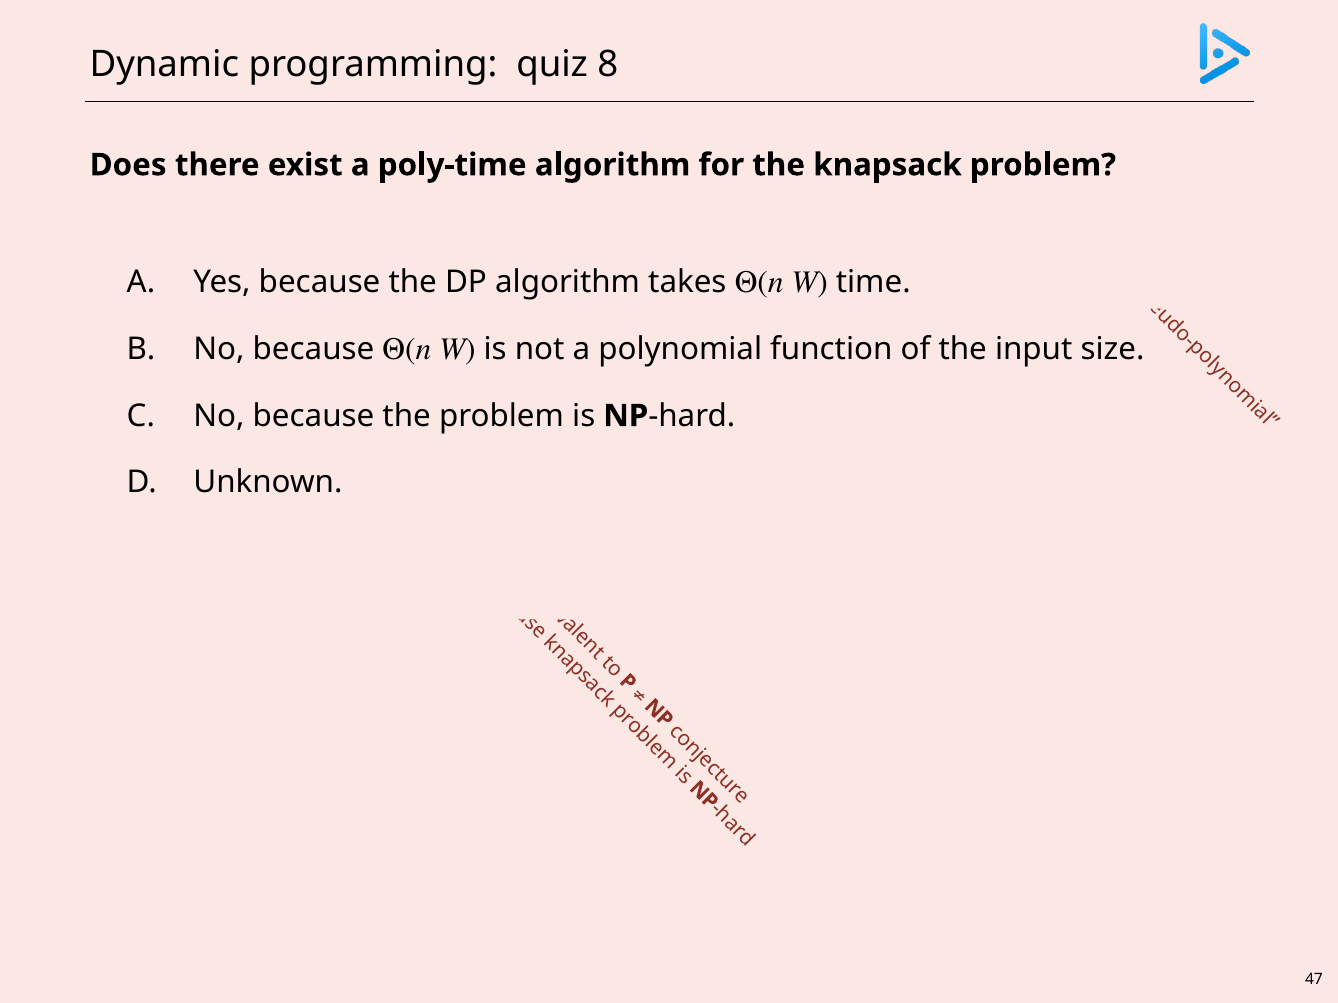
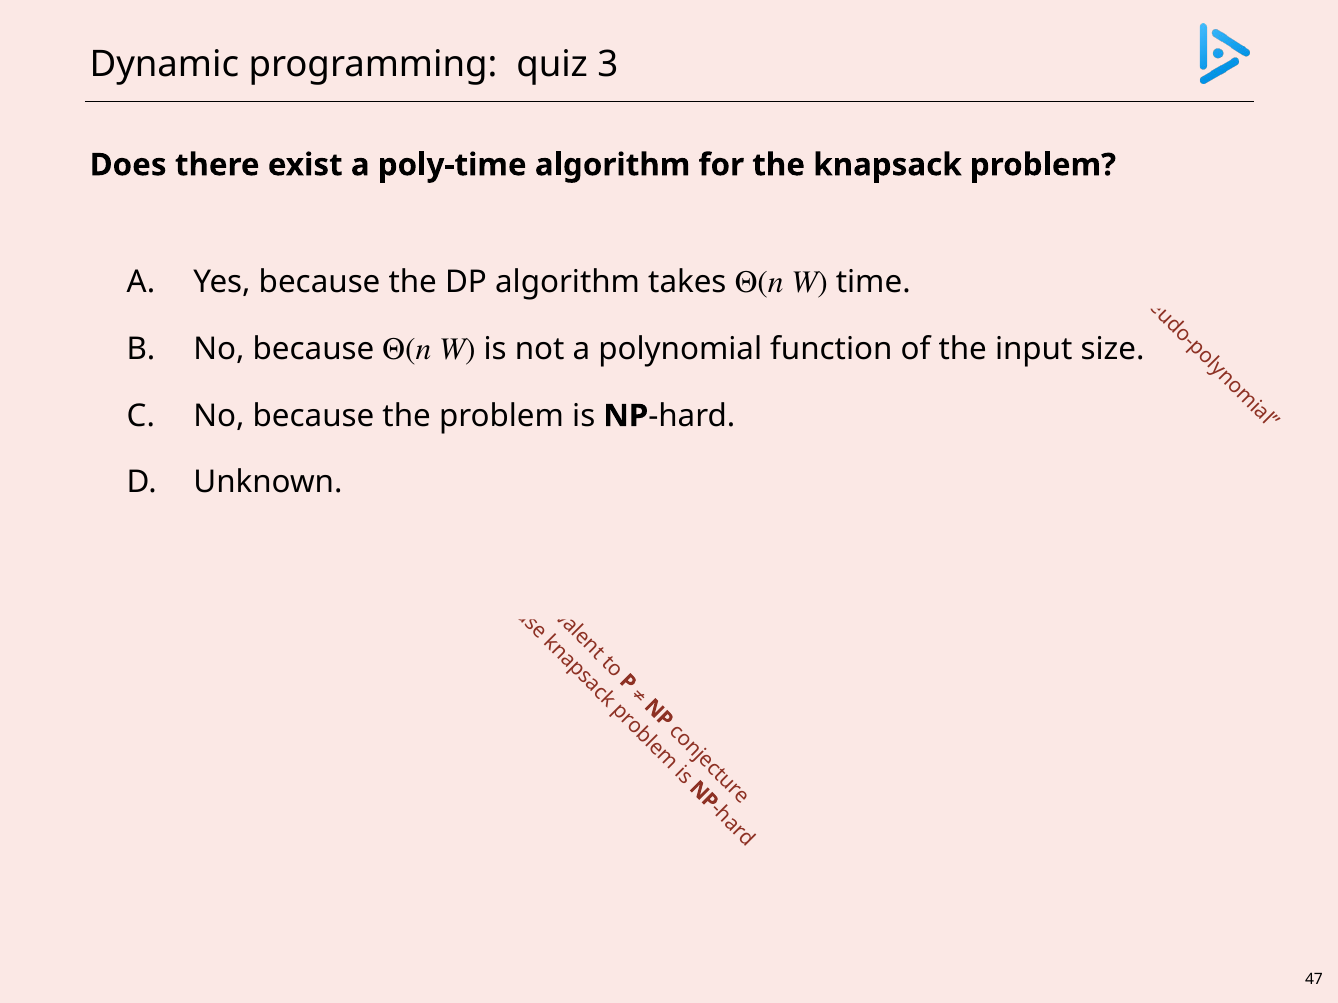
8: 8 -> 3 (608, 64)
